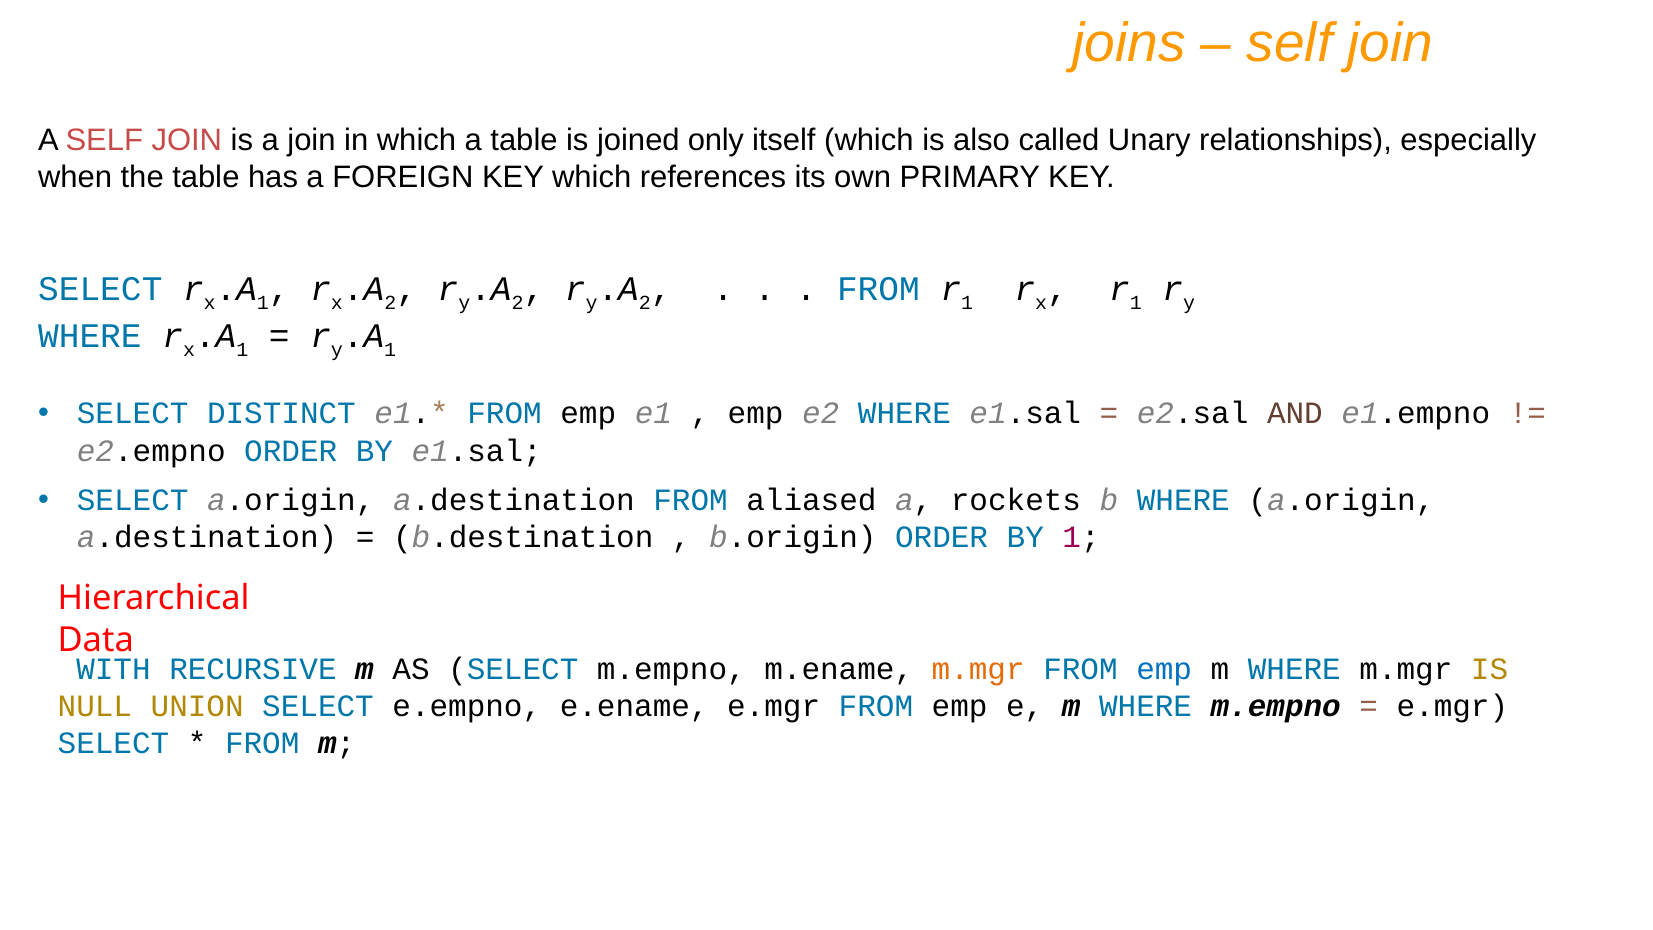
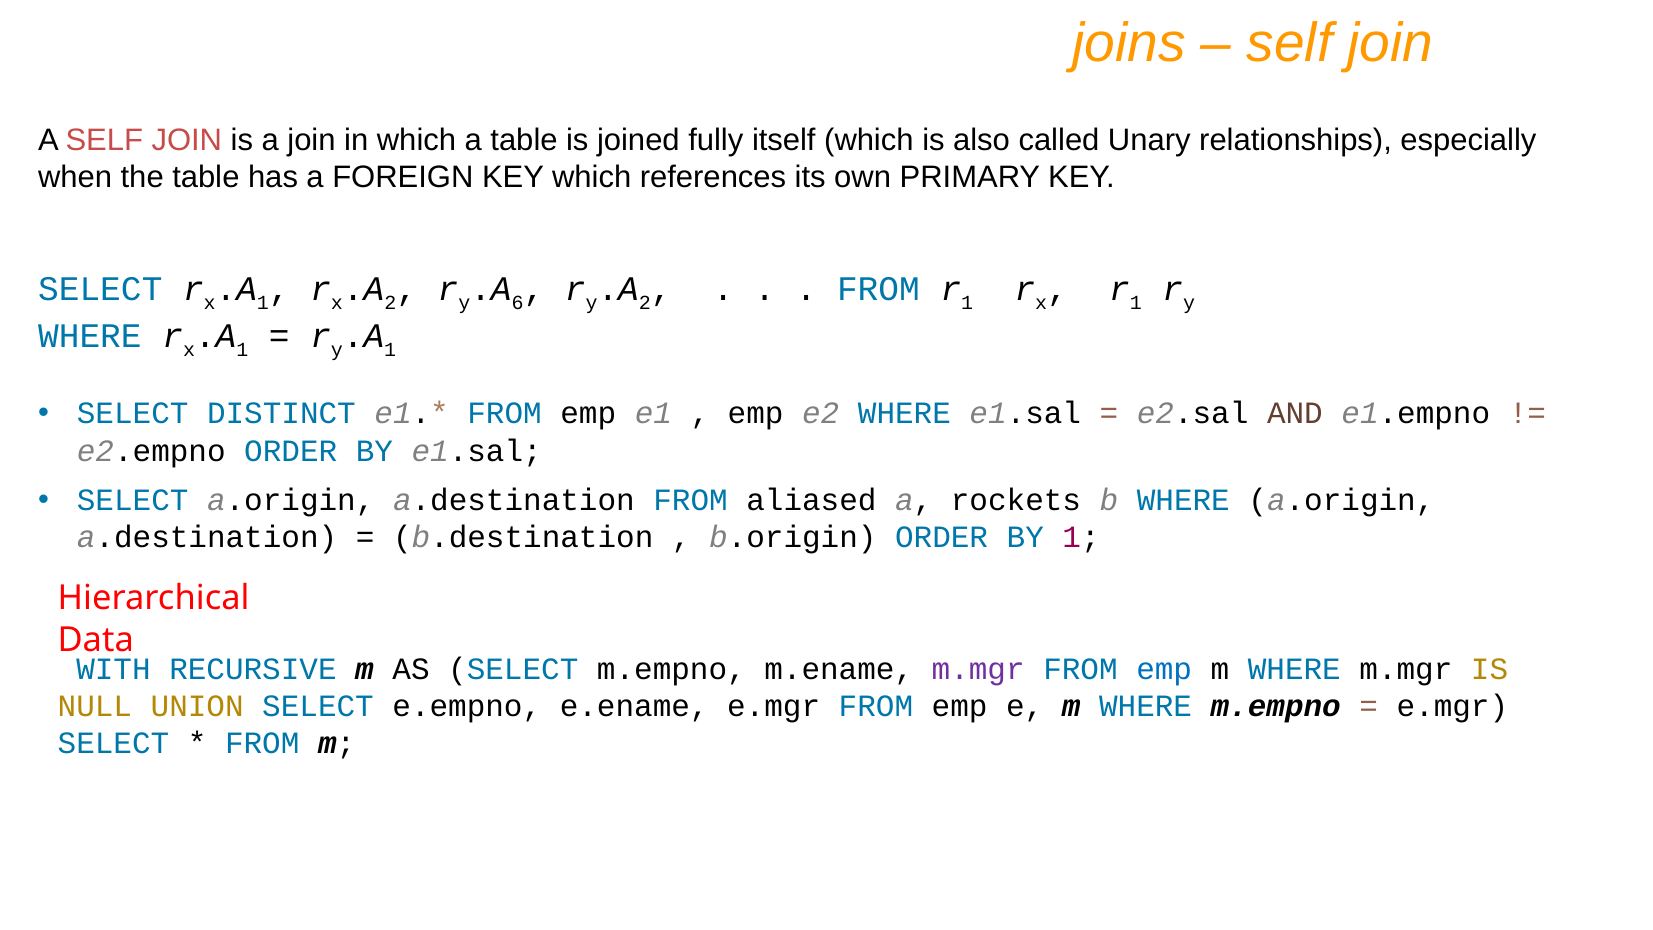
only: only -> fully (716, 140)
2: 2 -> 6 (518, 302)
m.mgr colour: orange -> purple (978, 669)
